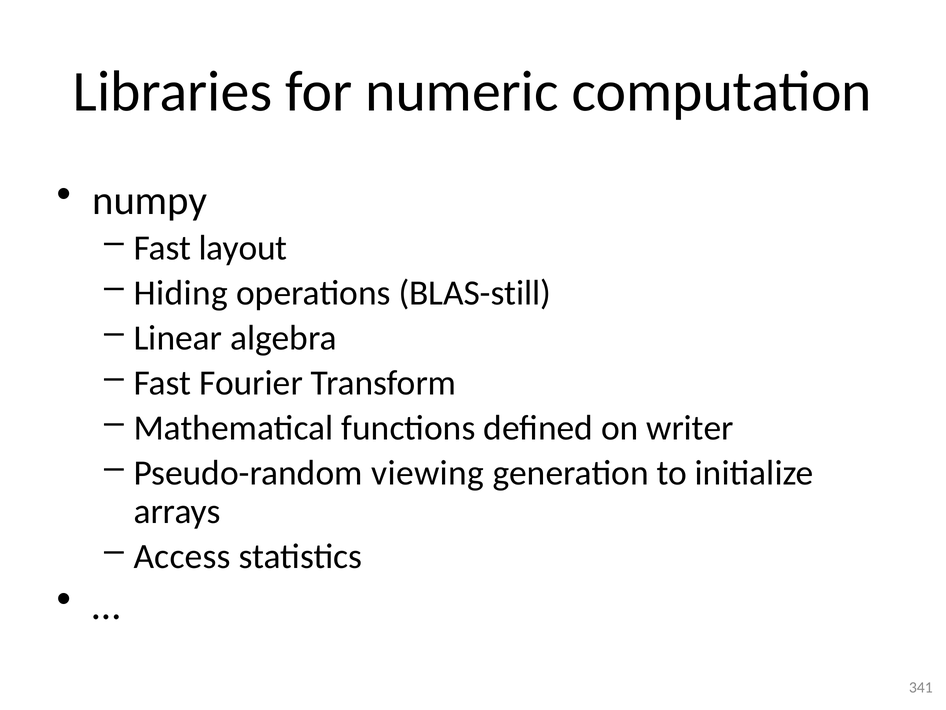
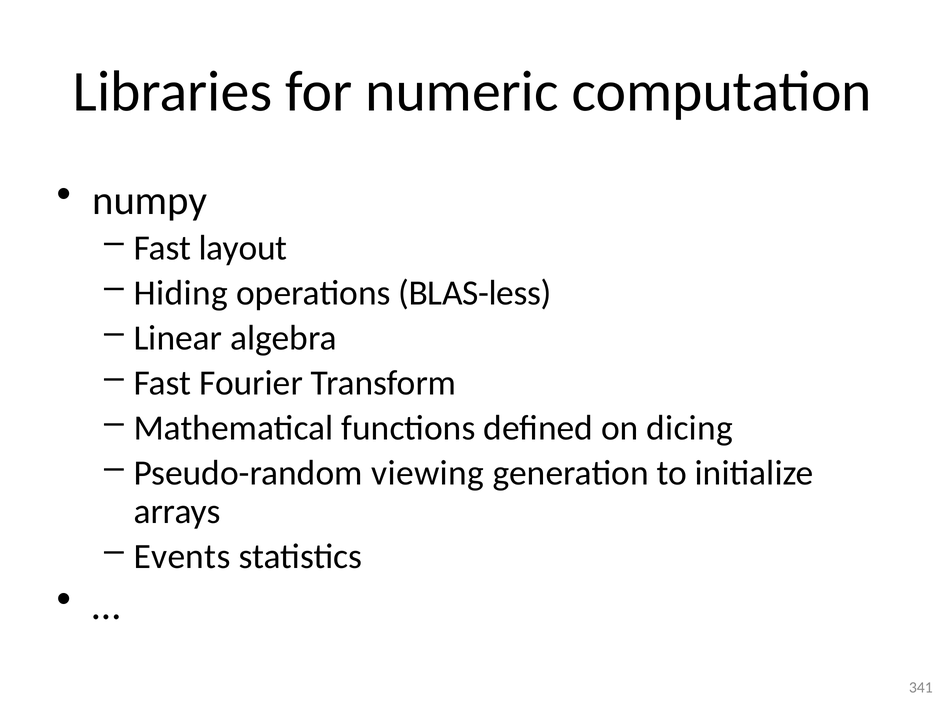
BLAS-still: BLAS-still -> BLAS-less (475, 293)
writer: writer -> dicing (690, 428)
Access: Access -> Events (182, 556)
